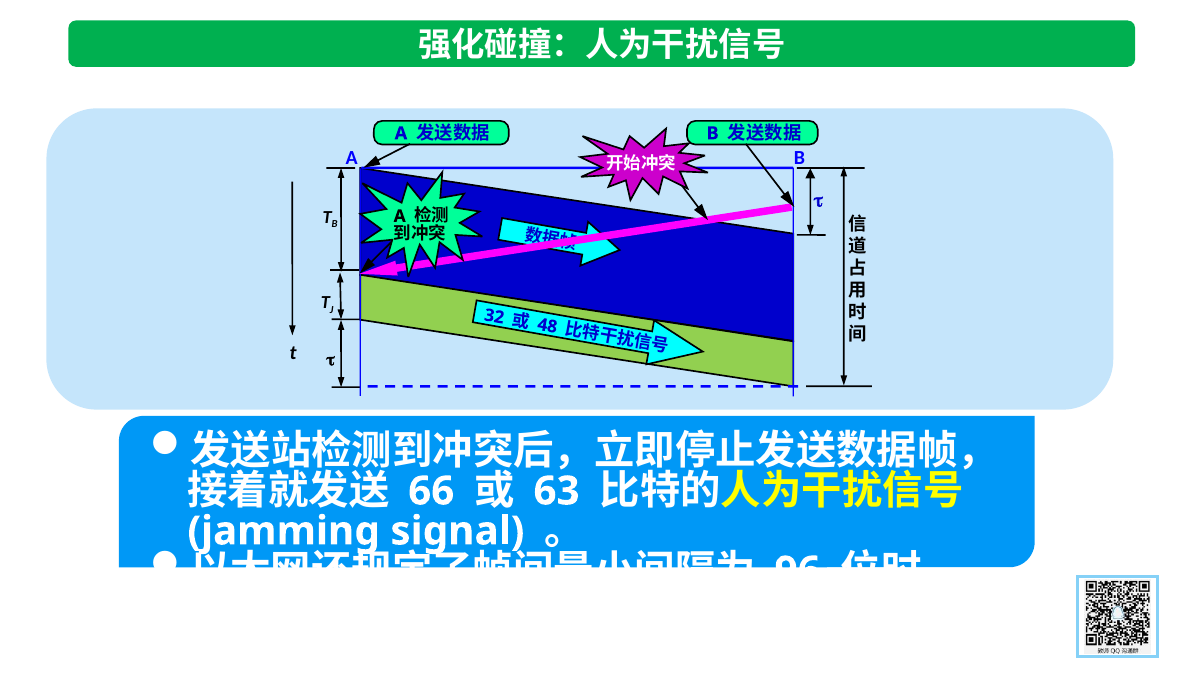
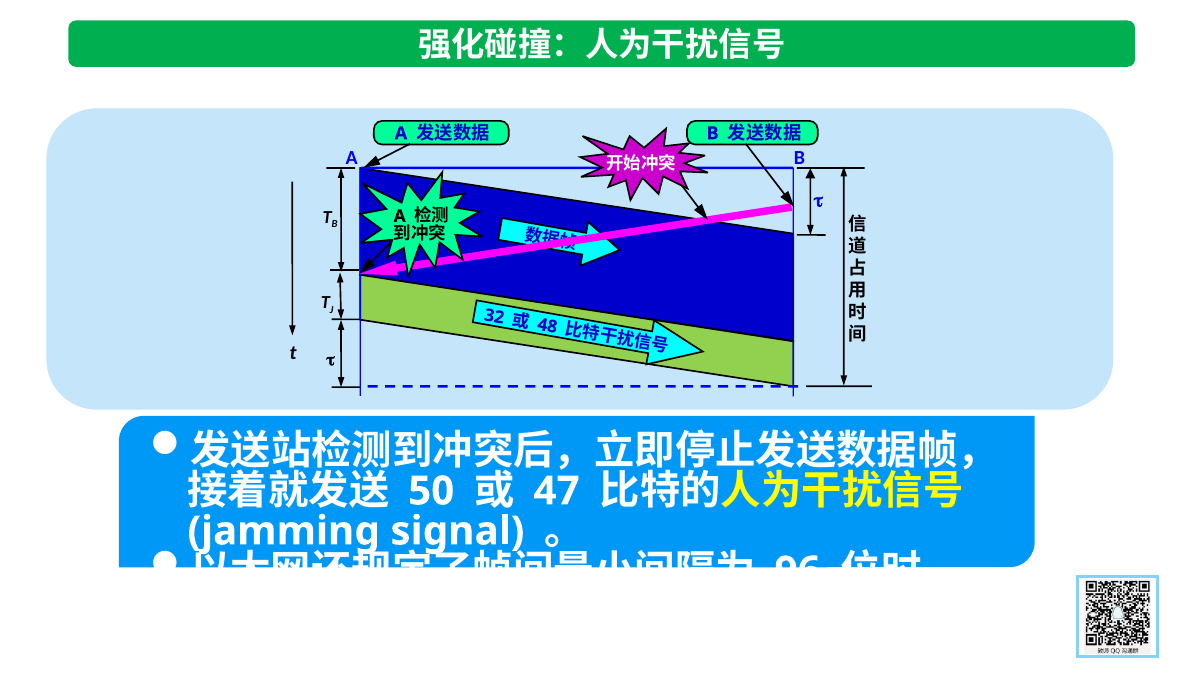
66: 66 -> 50 (431, 491)
63: 63 -> 47 (557, 491)
